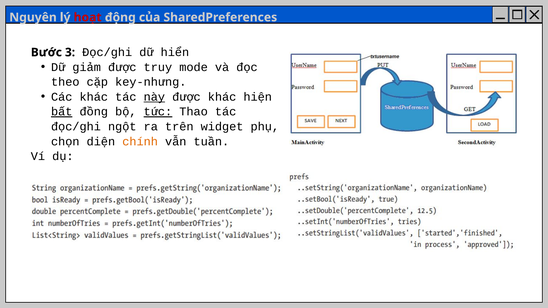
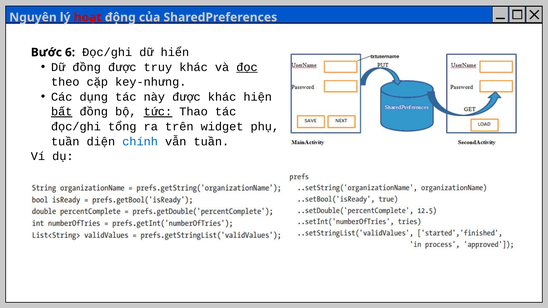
3: 3 -> 6 (70, 52)
Dữ giảm: giảm -> đồng (87, 67)
truy mode: mode -> khác (194, 67)
đọc underline: none -> present (247, 67)
Các khác: khác -> dụng (94, 97)
này underline: present -> none (154, 97)
ngột: ngột -> tổng (122, 127)
chọn: chọn -> tuần (65, 142)
chính colour: orange -> blue (140, 142)
